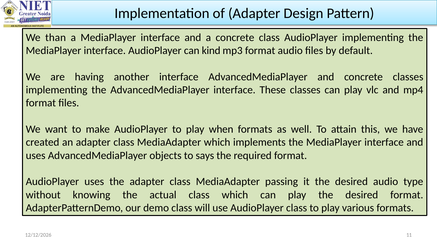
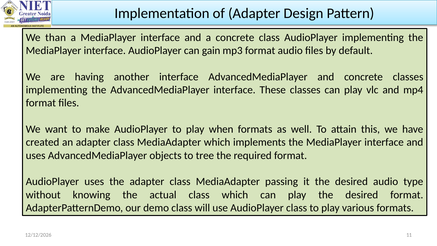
kind: kind -> gain (211, 50)
says: says -> tree (205, 155)
